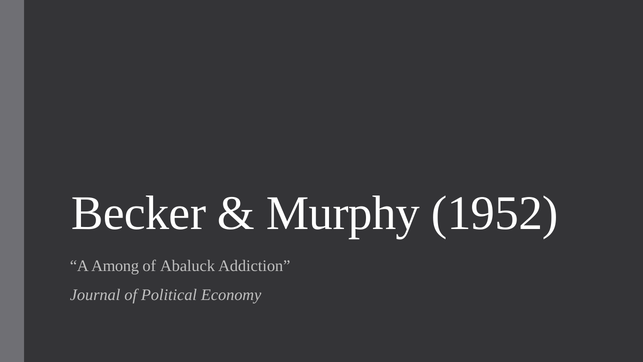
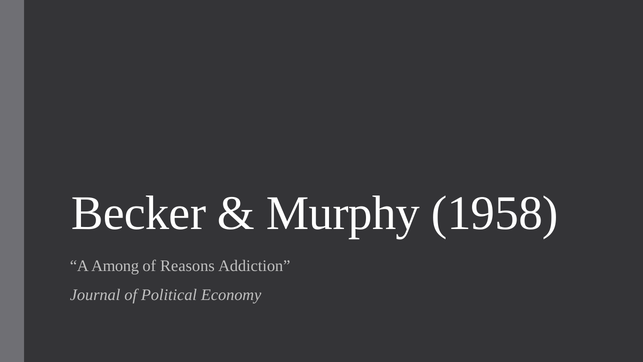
1952: 1952 -> 1958 (495, 213)
Abaluck: Abaluck -> Reasons (187, 266)
